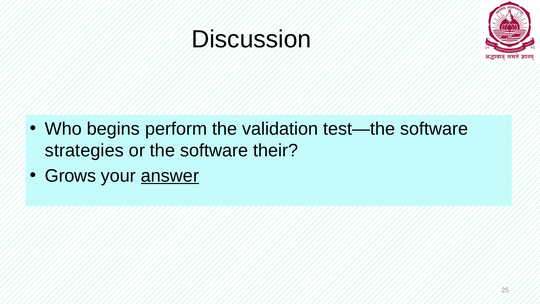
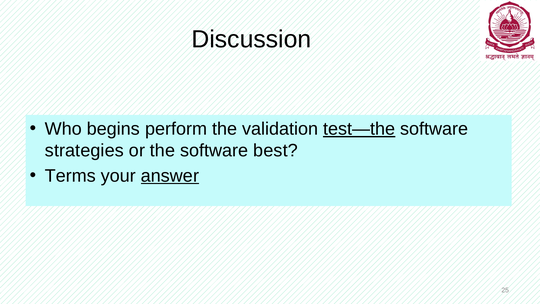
test—the underline: none -> present (359, 129)
their: their -> best (276, 150)
Grows: Grows -> Terms (70, 176)
